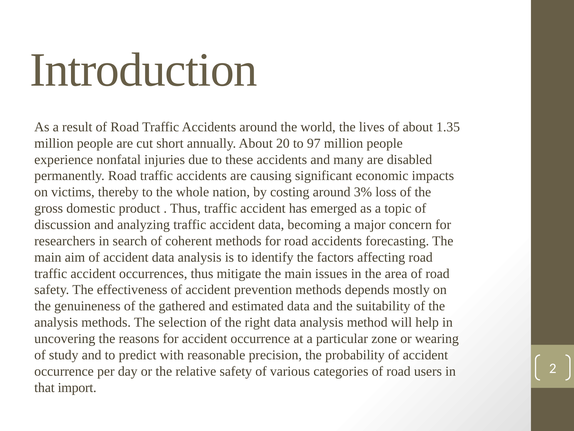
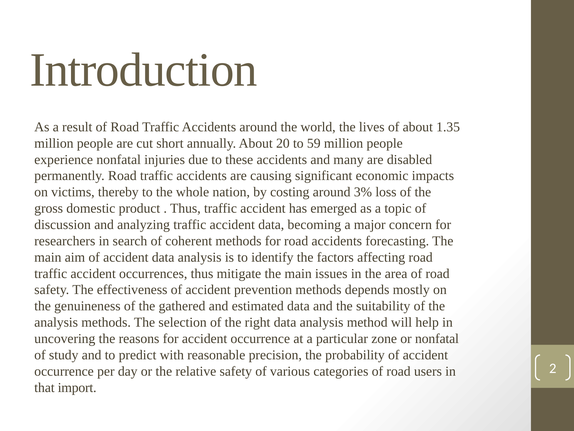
97: 97 -> 59 (314, 143)
or wearing: wearing -> nonfatal (437, 338)
